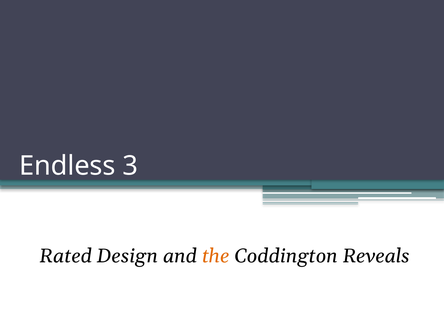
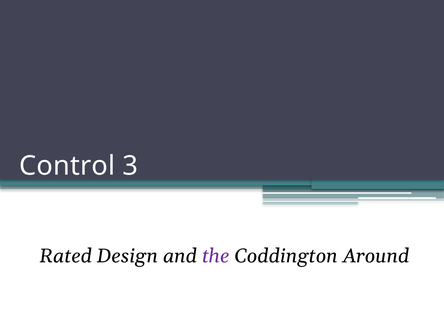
Endless: Endless -> Control (67, 166)
the colour: orange -> purple (216, 256)
Reveals: Reveals -> Around (376, 256)
